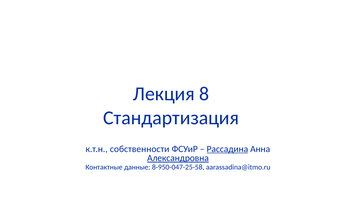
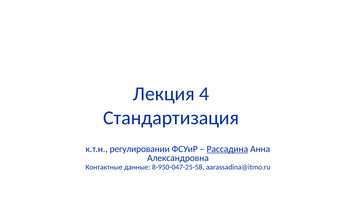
8: 8 -> 4 (204, 94)
собственности: собственности -> регулировании (140, 149)
Александровна underline: present -> none (178, 158)
